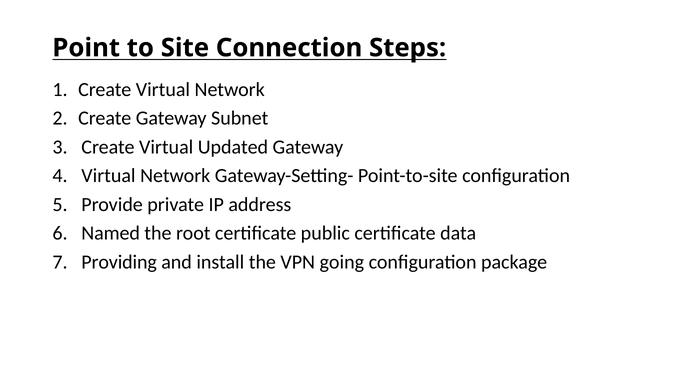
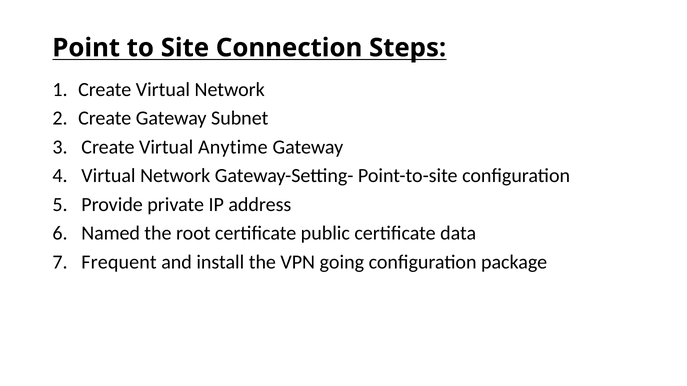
Updated: Updated -> Anytime (233, 147)
Providing: Providing -> Frequent (119, 262)
